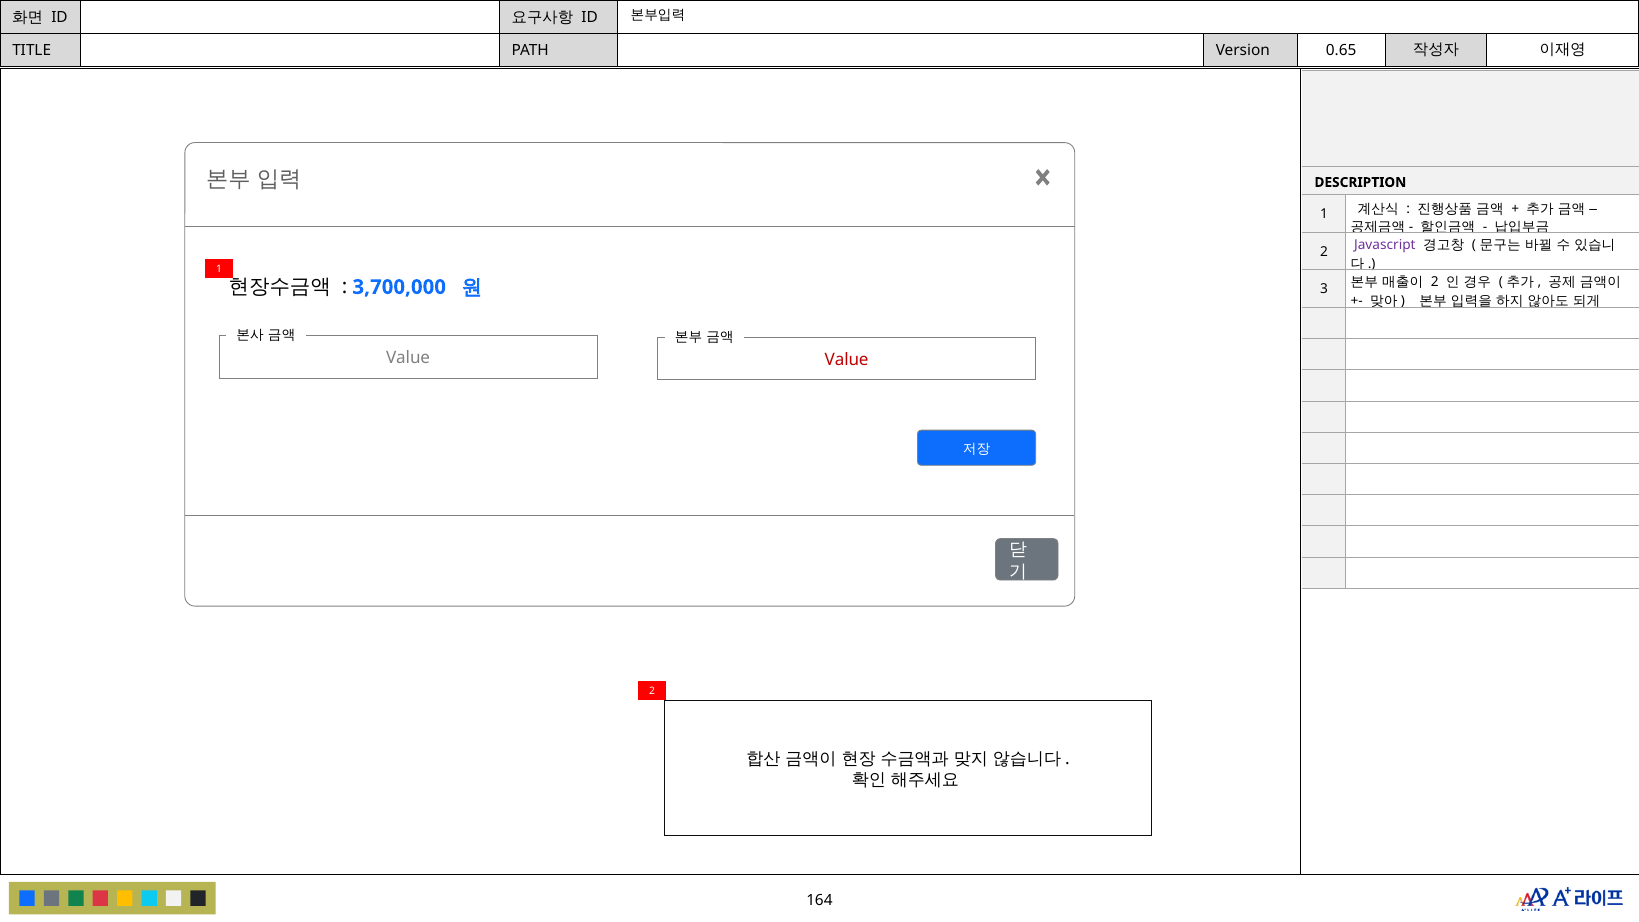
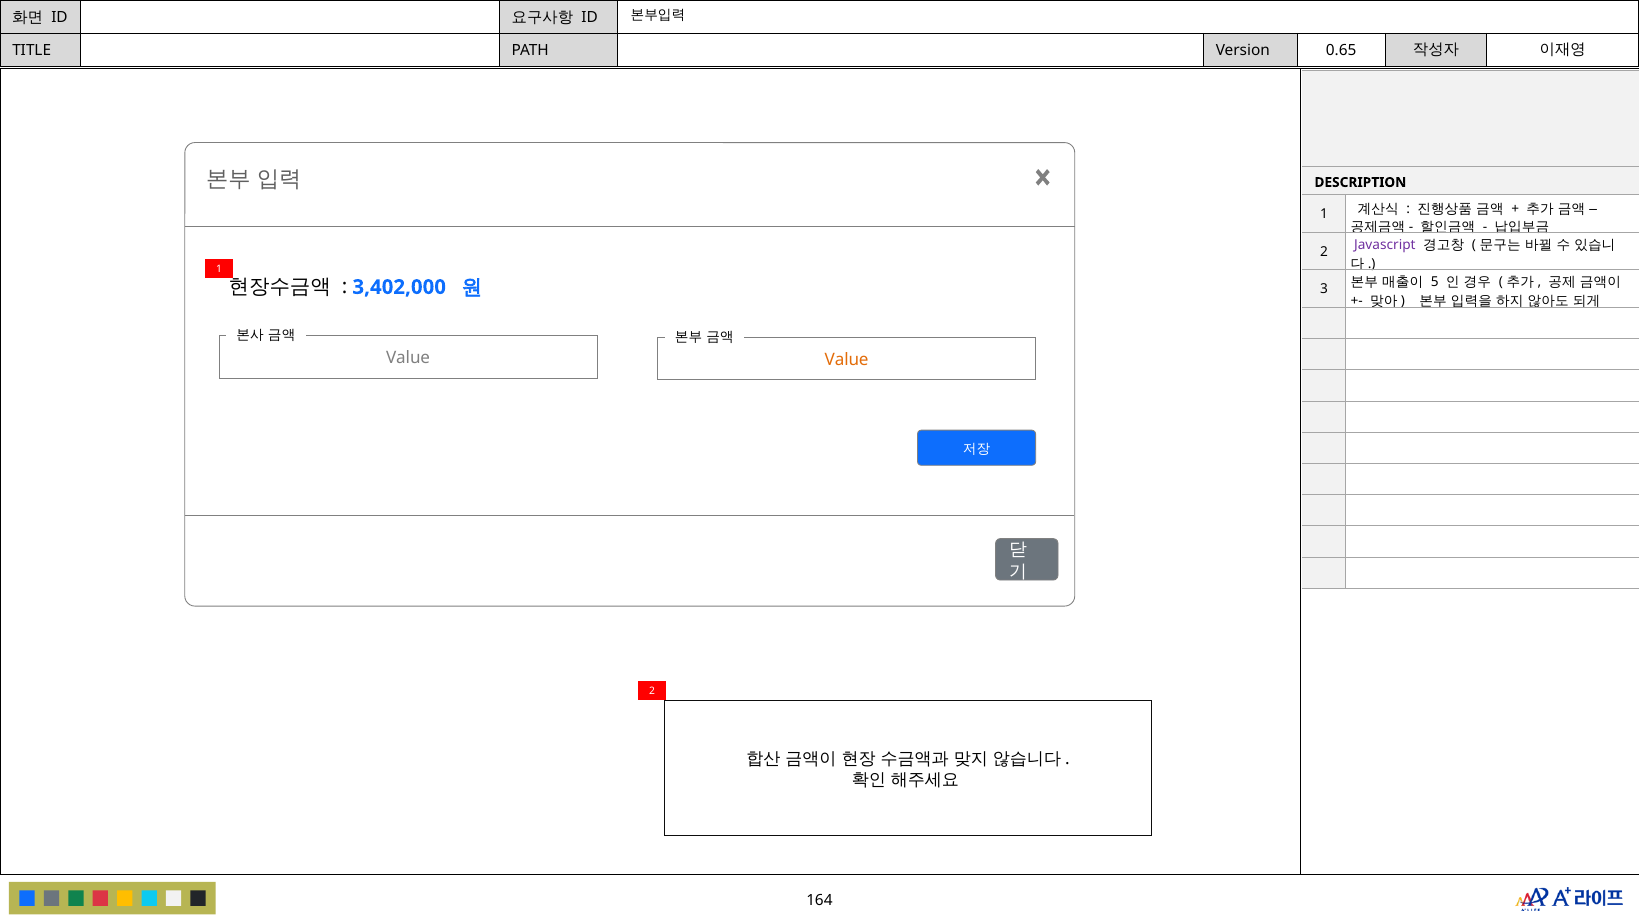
2: 2 -> 5 (1435, 282)
3,700,000: 3,700,000 -> 3,402,000 (399, 287)
Value colour: red -> orange (847, 360)
